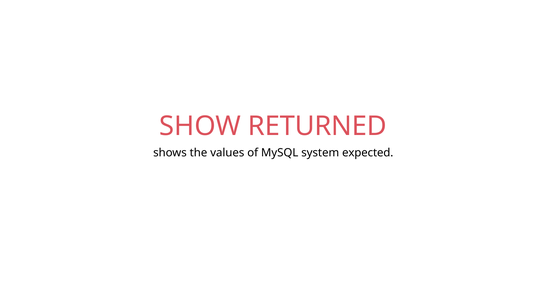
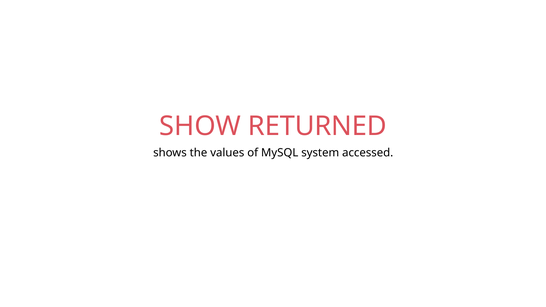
expected: expected -> accessed (368, 153)
